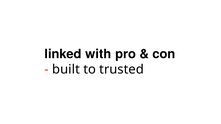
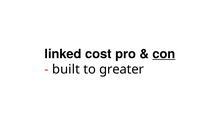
with: with -> cost (98, 54)
con underline: none -> present (164, 54)
trusted: trusted -> greater (122, 70)
